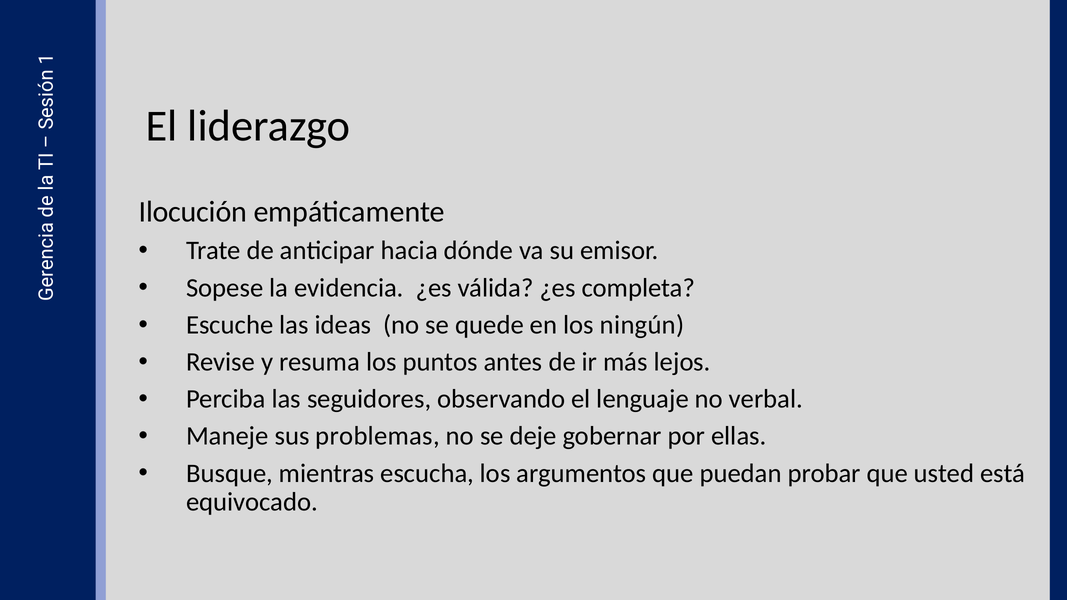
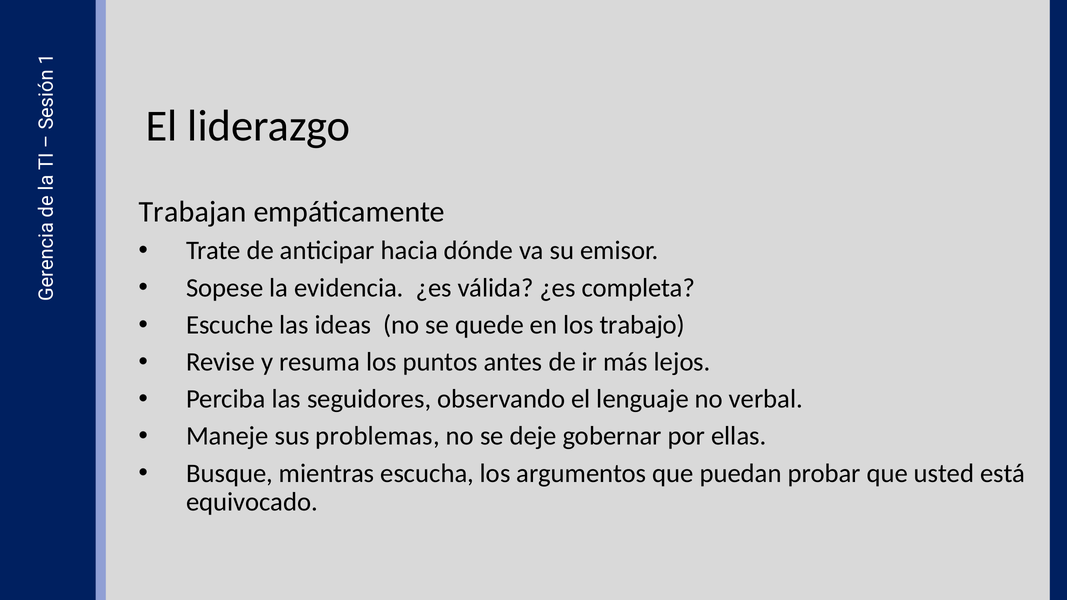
Ilocución: Ilocución -> Trabajan (193, 212)
ningún: ningún -> trabajo (642, 325)
